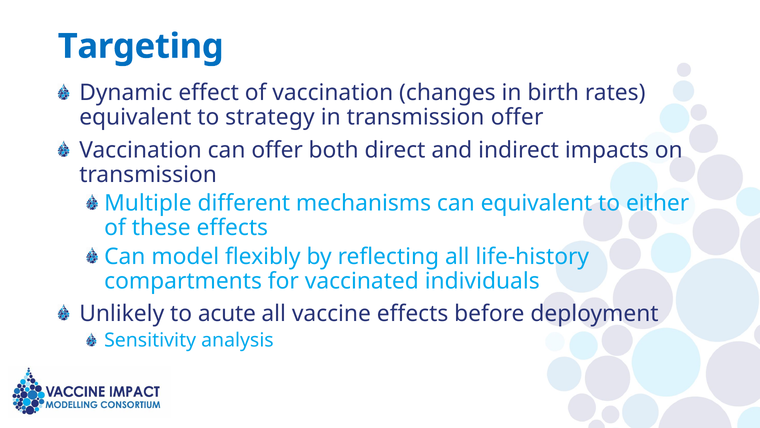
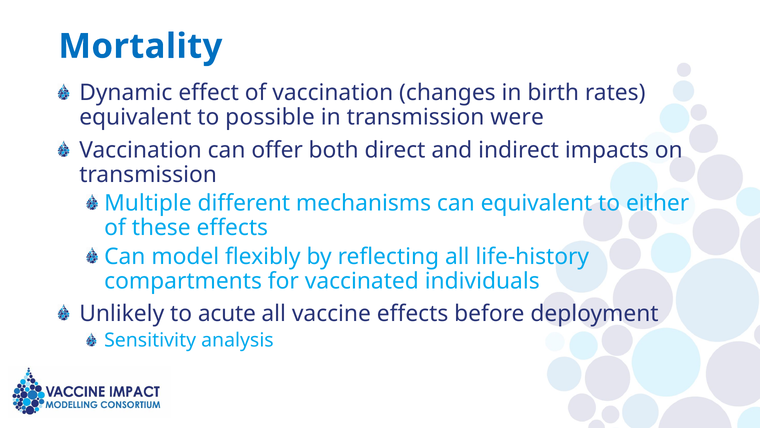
Targeting: Targeting -> Mortality (140, 46)
strategy: strategy -> possible (270, 117)
transmission offer: offer -> were (517, 117)
